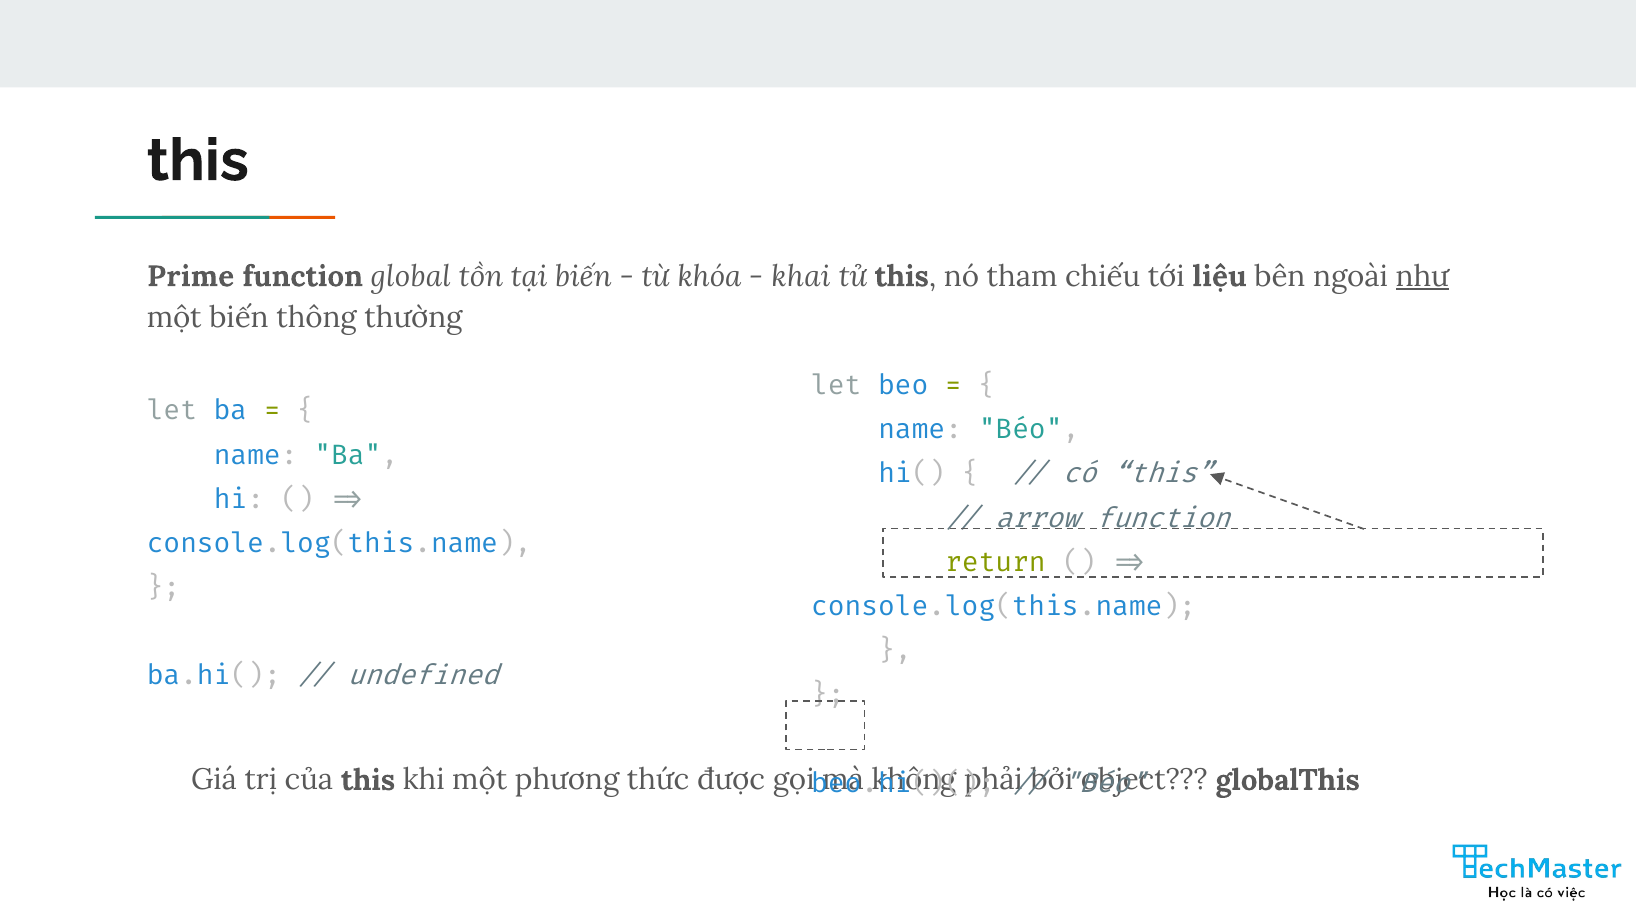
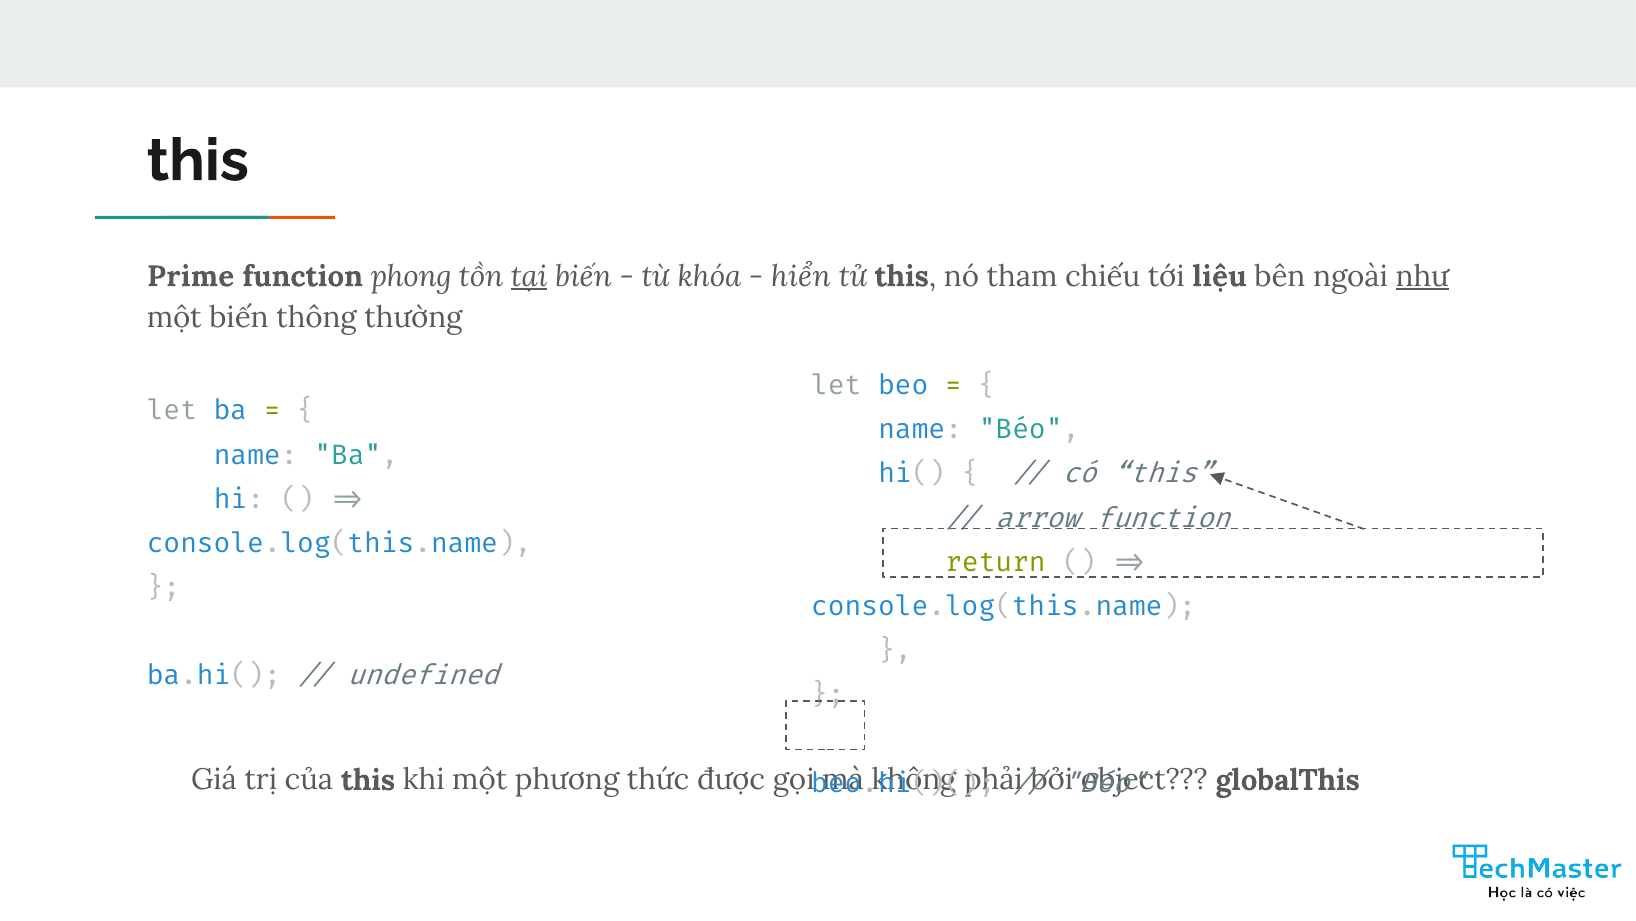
global: global -> phong (411, 276)
tại underline: none -> present (529, 276)
khai: khai -> hiển (801, 276)
